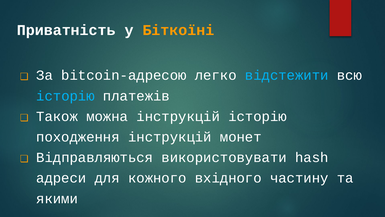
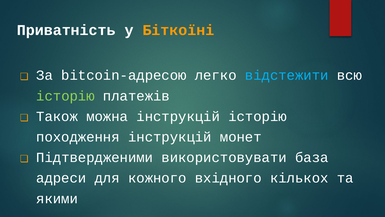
історію colour: light blue -> light green (65, 96)
Відправляються: Відправляються -> Підтвердженими (95, 157)
hash: hash -> база (312, 157)
частину: частину -> кількох (299, 178)
